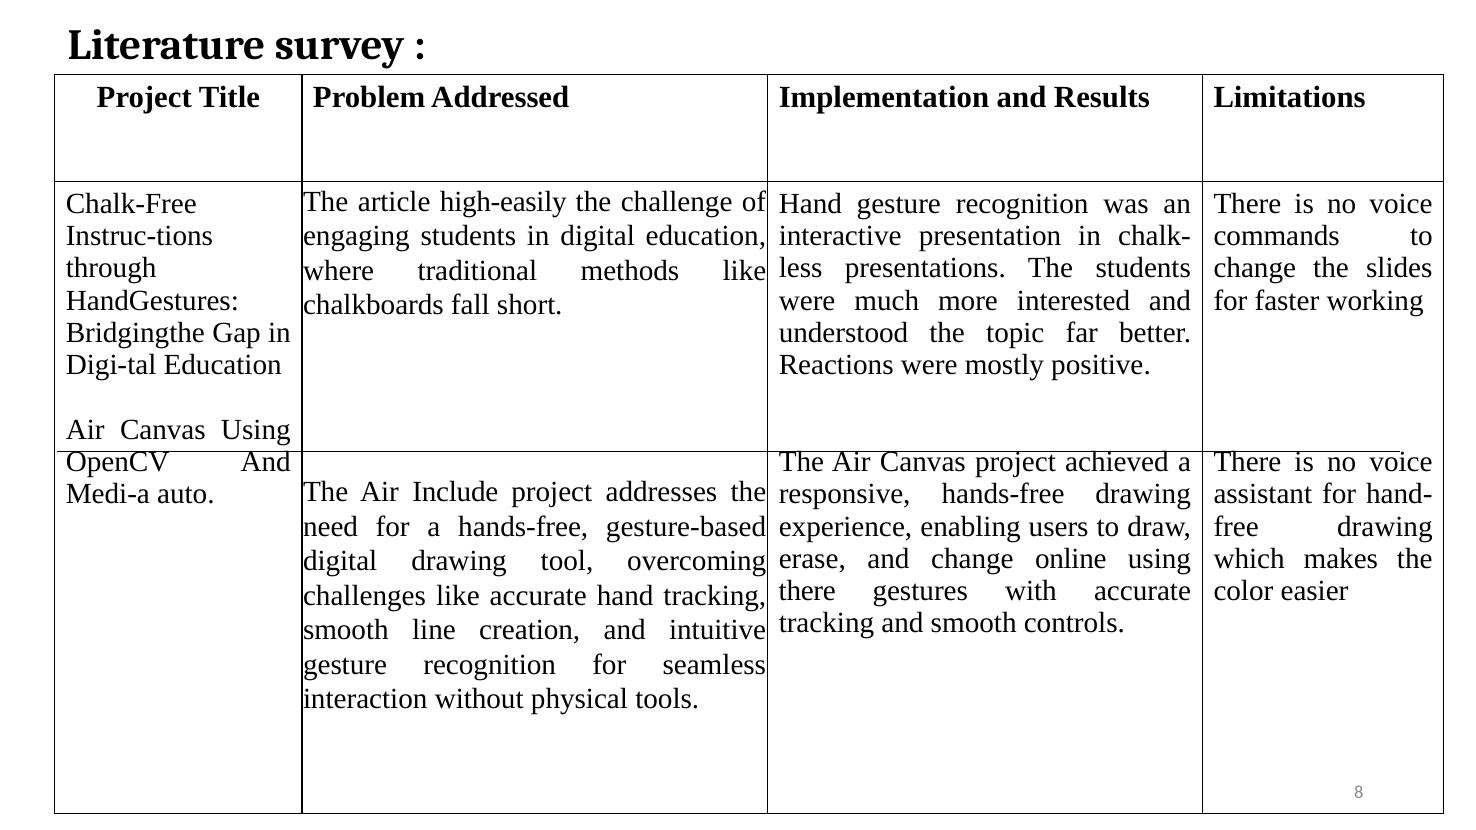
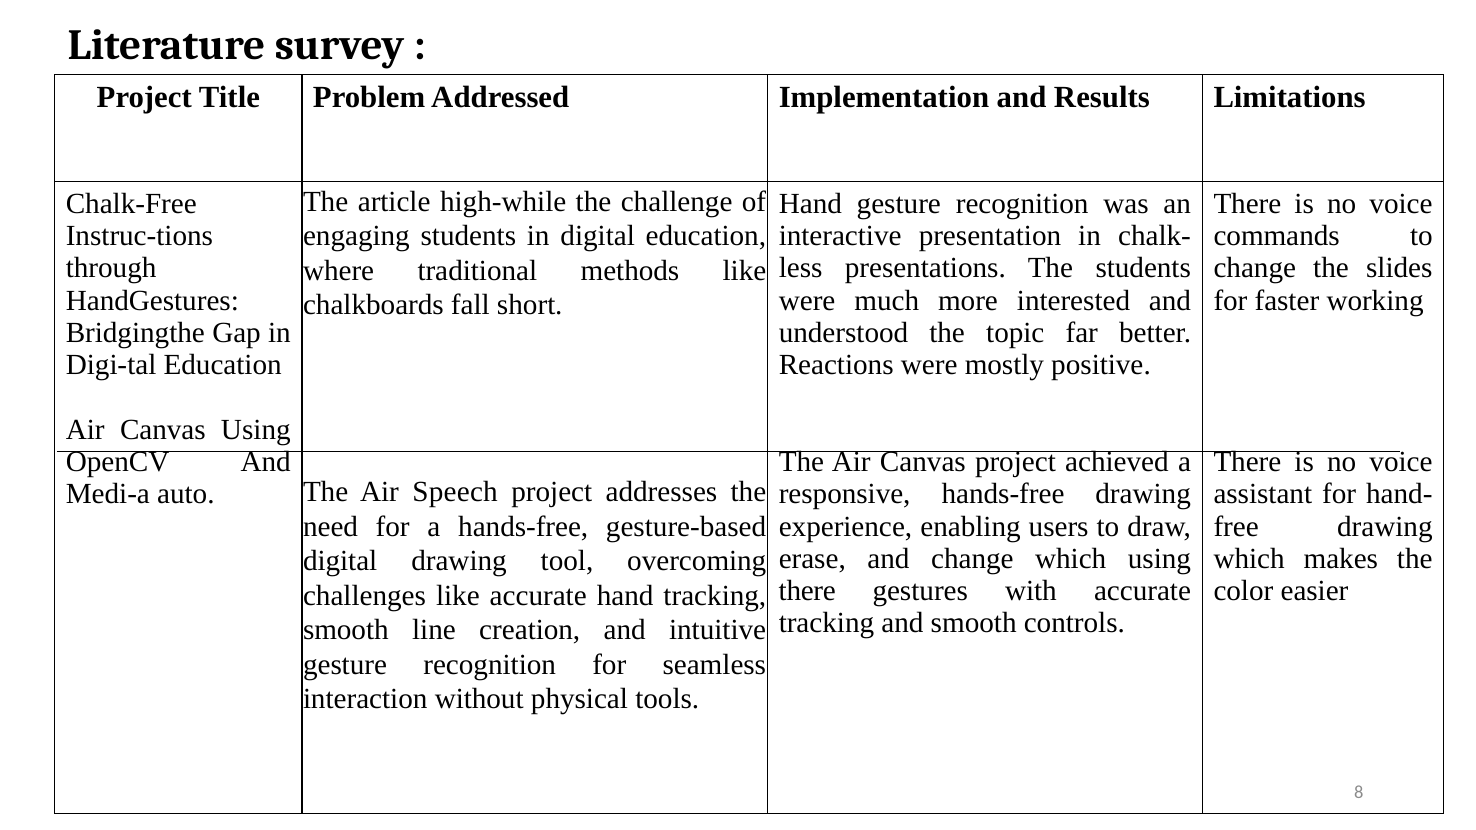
high-easily: high-easily -> high-while (503, 201)
Include: Include -> Speech (455, 492)
change online: online -> which (1071, 559)
